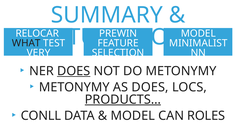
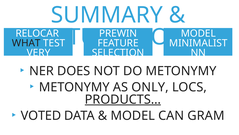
DOES underline: present -> none (74, 71)
AS DOES: DOES -> ONLY (150, 87)
CONLL: CONLL -> VOTED (41, 115)
ROLES: ROLES -> GRAM (206, 115)
